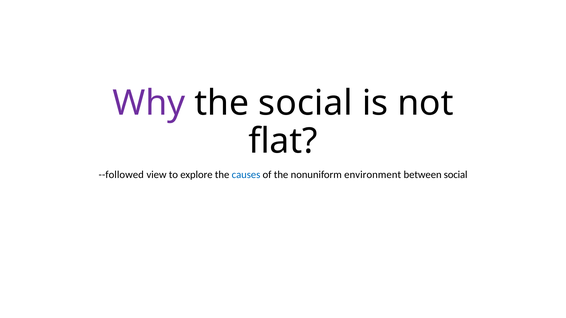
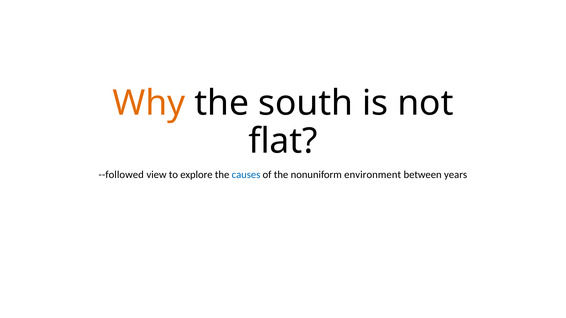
Why colour: purple -> orange (149, 103)
the social: social -> south (306, 103)
between social: social -> years (456, 175)
